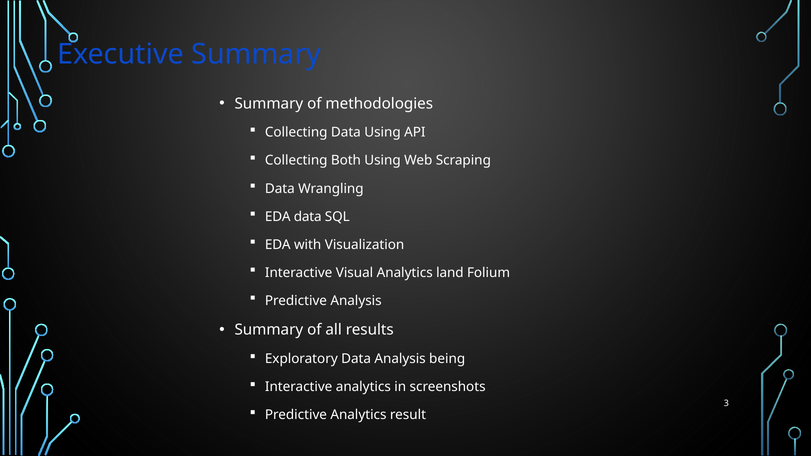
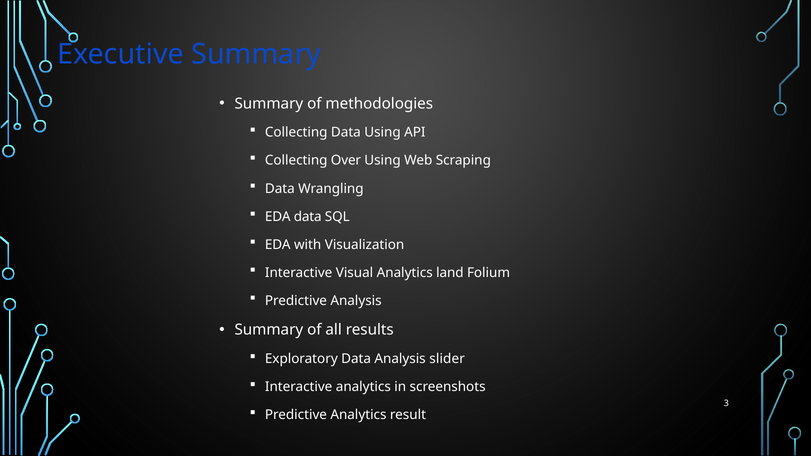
Both: Both -> Over (346, 161)
being: being -> slider (447, 359)
